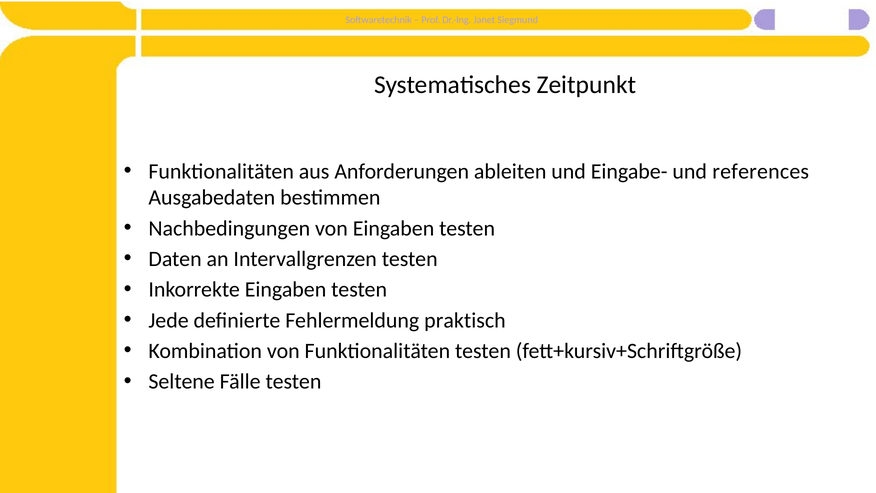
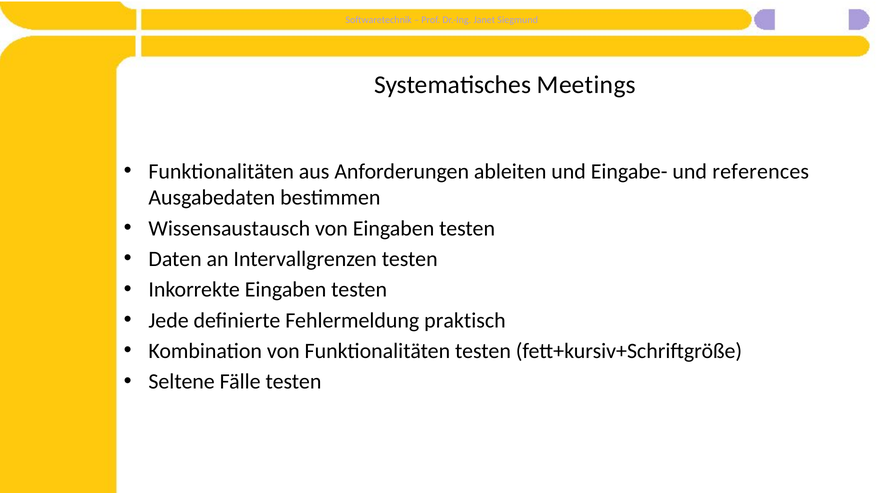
Zeitpunkt: Zeitpunkt -> Meetings (586, 85)
Nachbedingungen: Nachbedingungen -> Wissensaustausch (229, 228)
